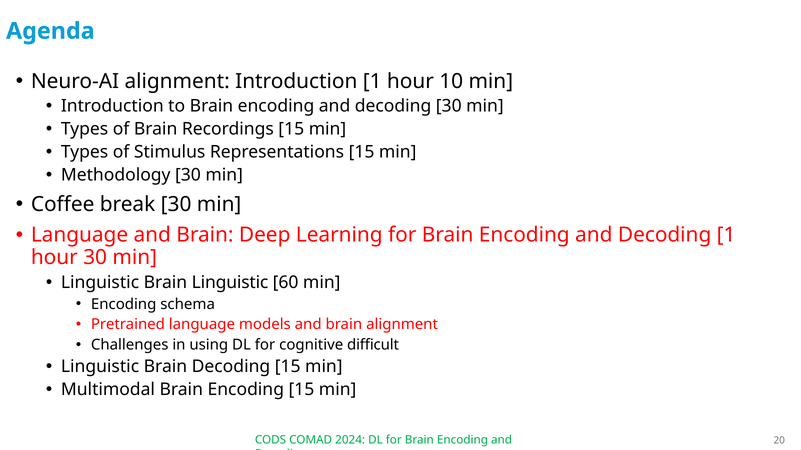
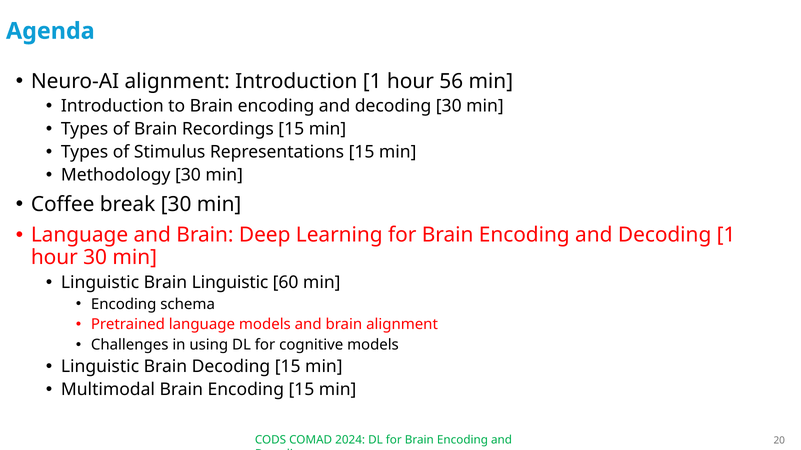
10: 10 -> 56 (451, 81)
cognitive difficult: difficult -> models (373, 345)
